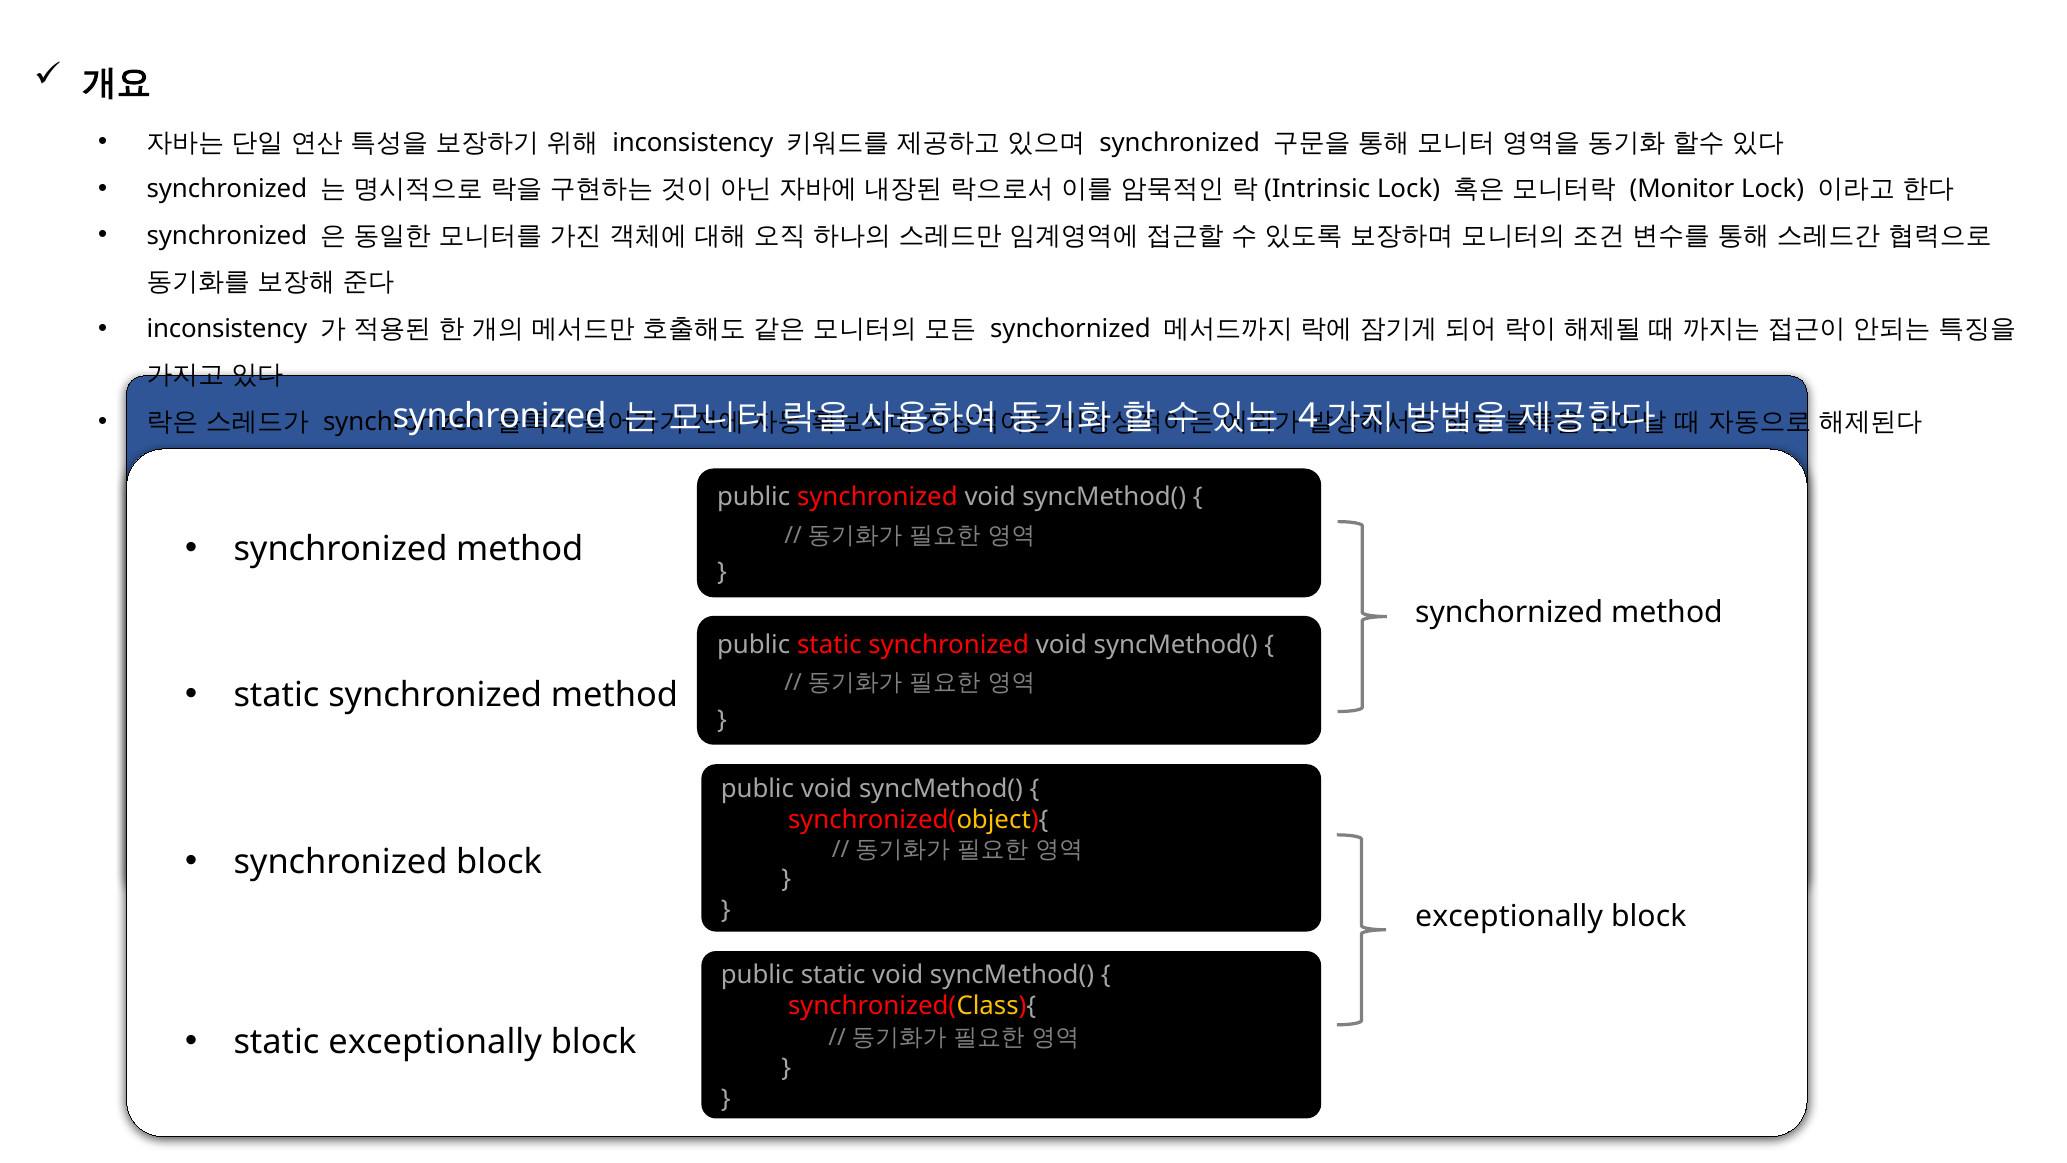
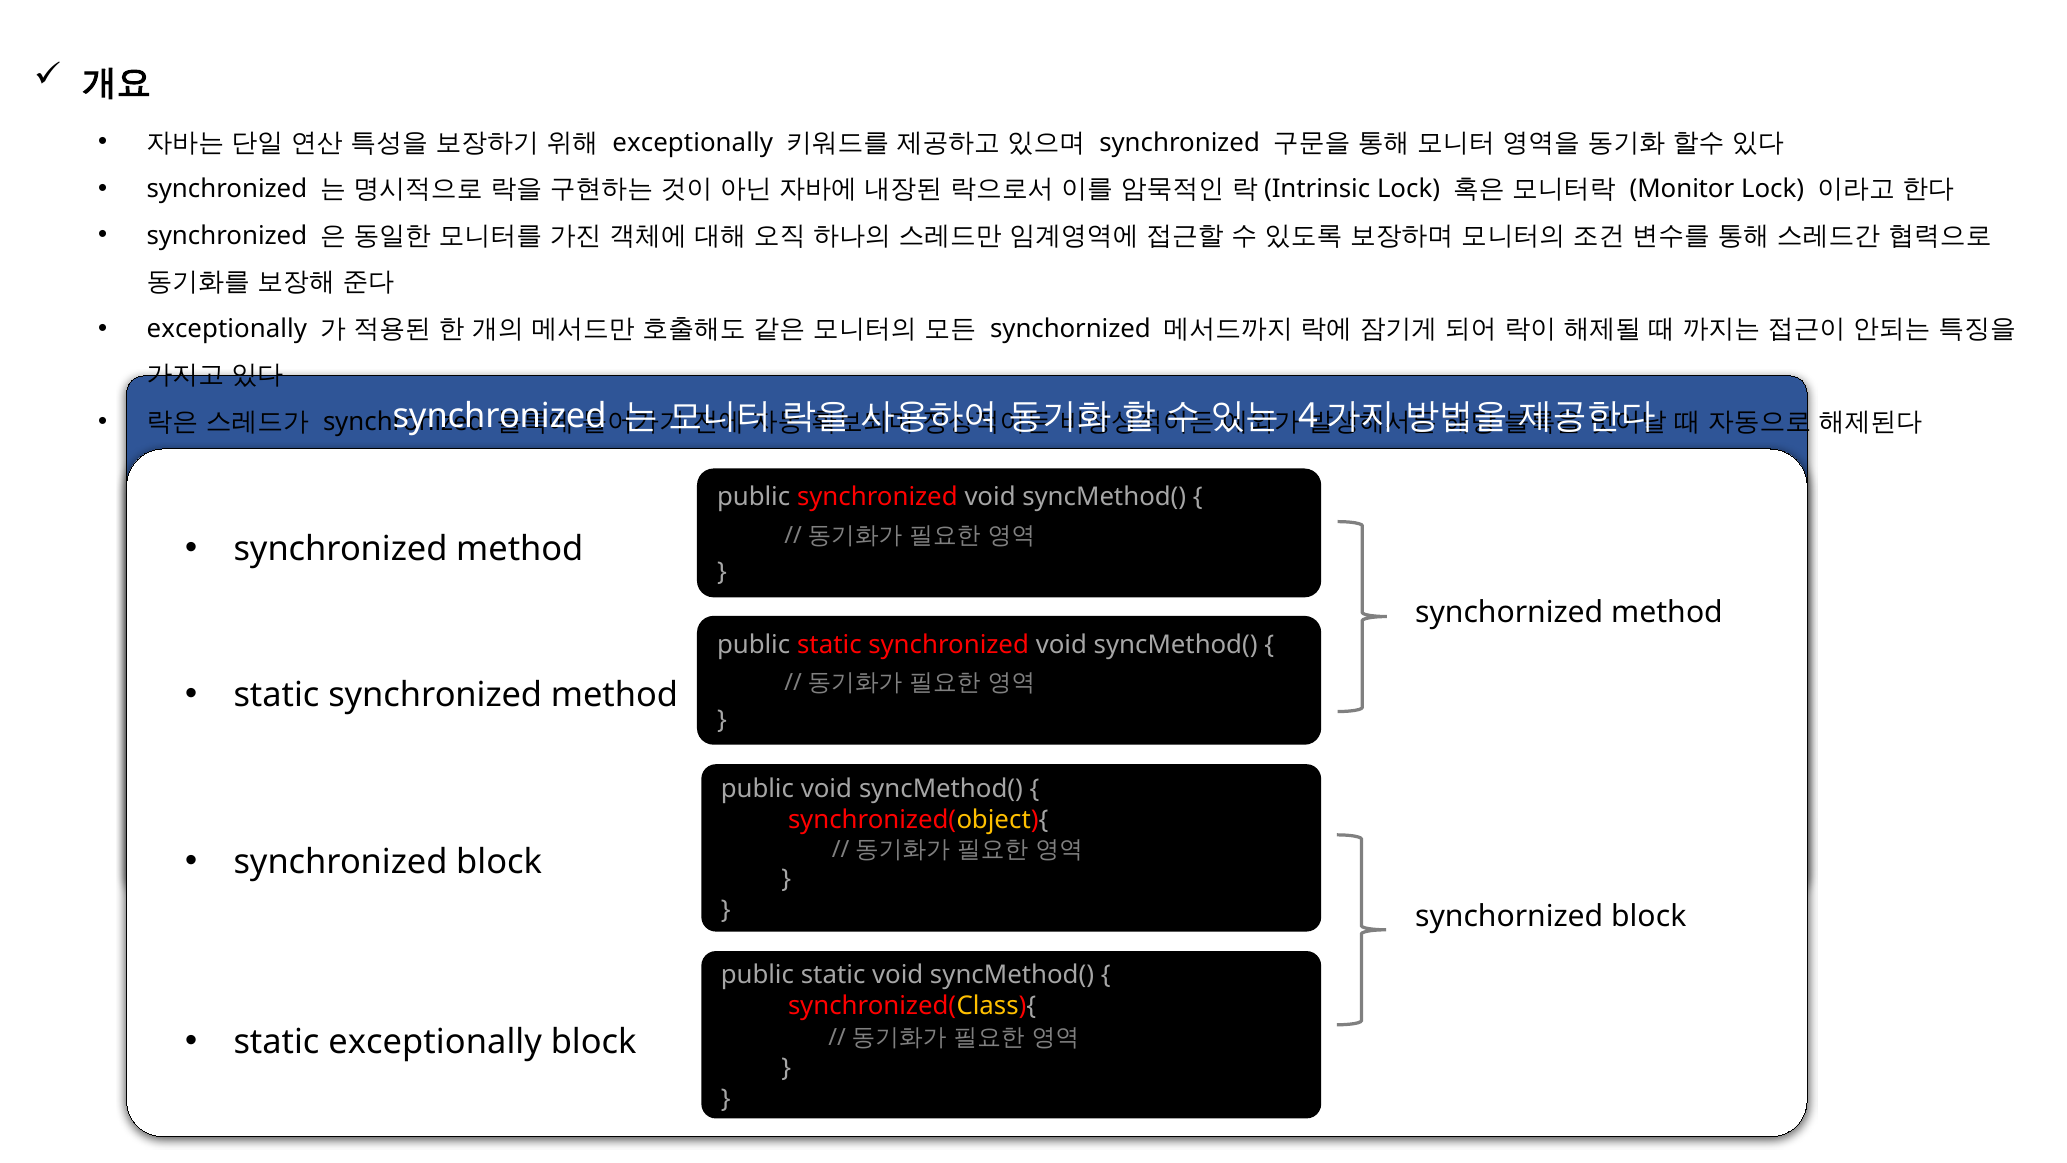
inconsistency: inconsistency -> exceptionally (693, 143)
inconsistency: inconsistency -> exceptionally (227, 329)
exceptionally: exceptionally -> synchornized (1509, 917)
